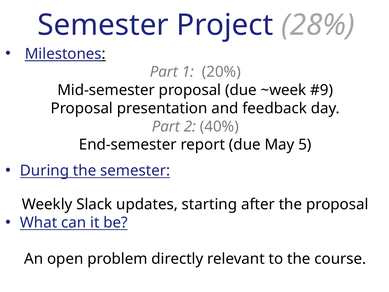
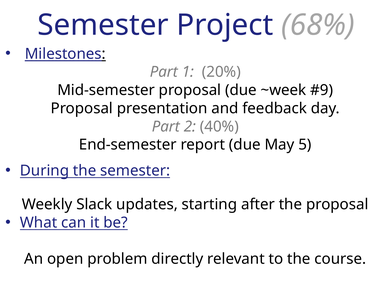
28%: 28% -> 68% (318, 25)
